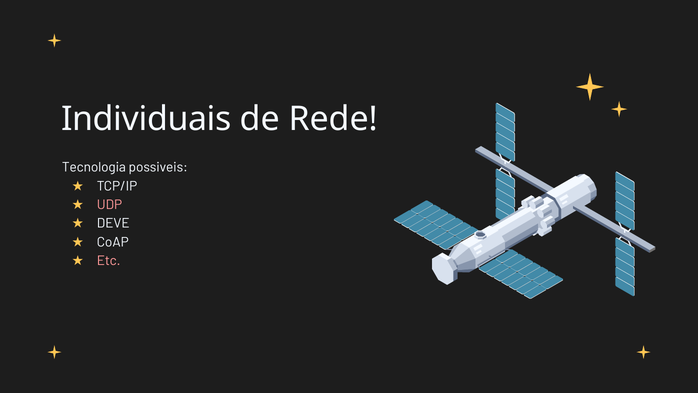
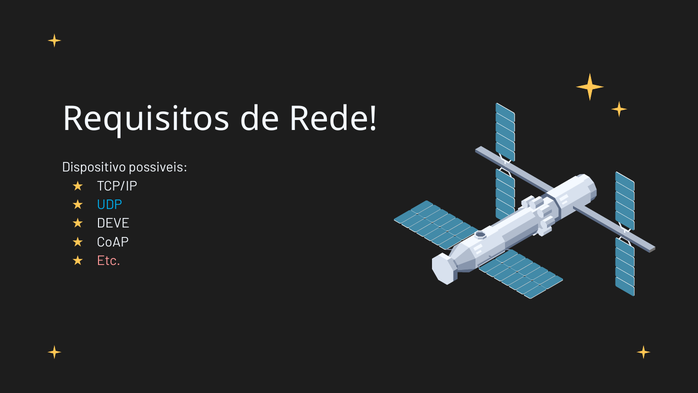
Individuais: Individuais -> Requisitos (146, 119)
Tecnologia: Tecnologia -> Dispositivo (94, 167)
UDP colour: pink -> light blue (109, 205)
